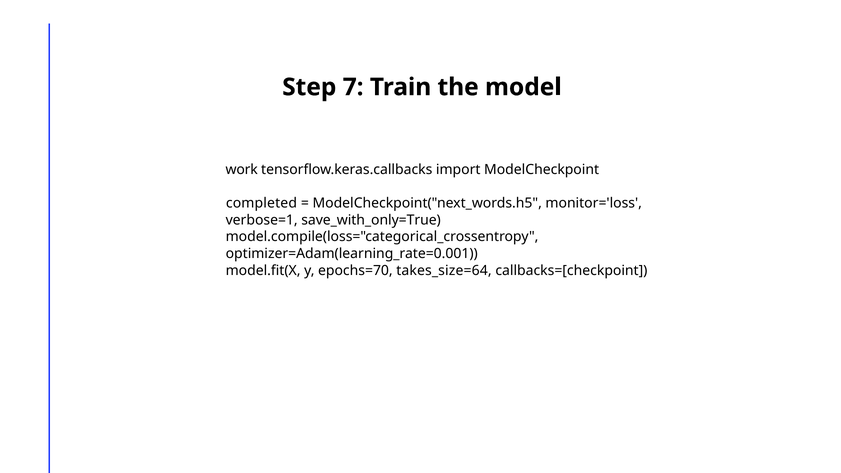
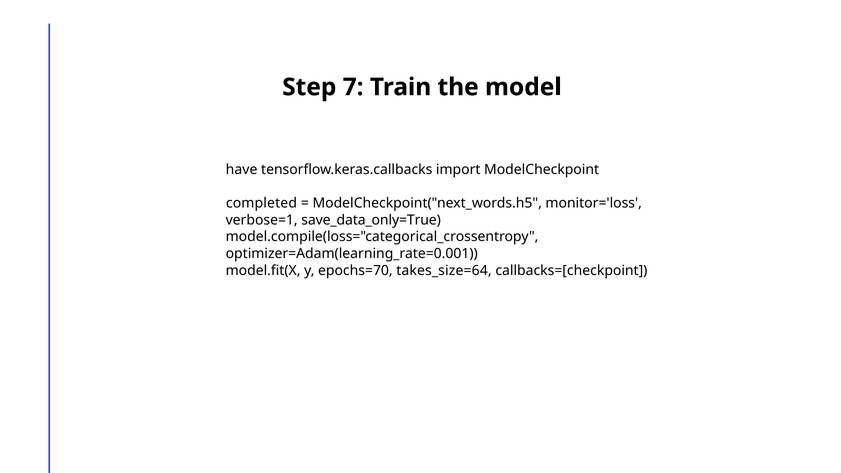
work: work -> have (242, 170)
save_with_only=True: save_with_only=True -> save_data_only=True (371, 220)
